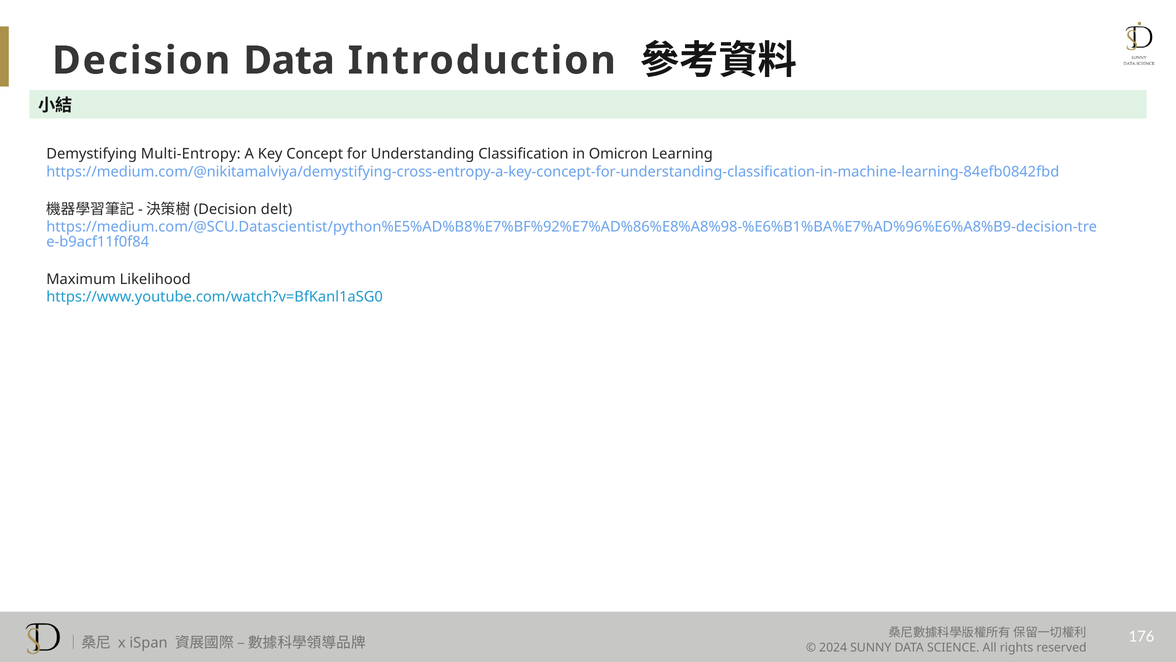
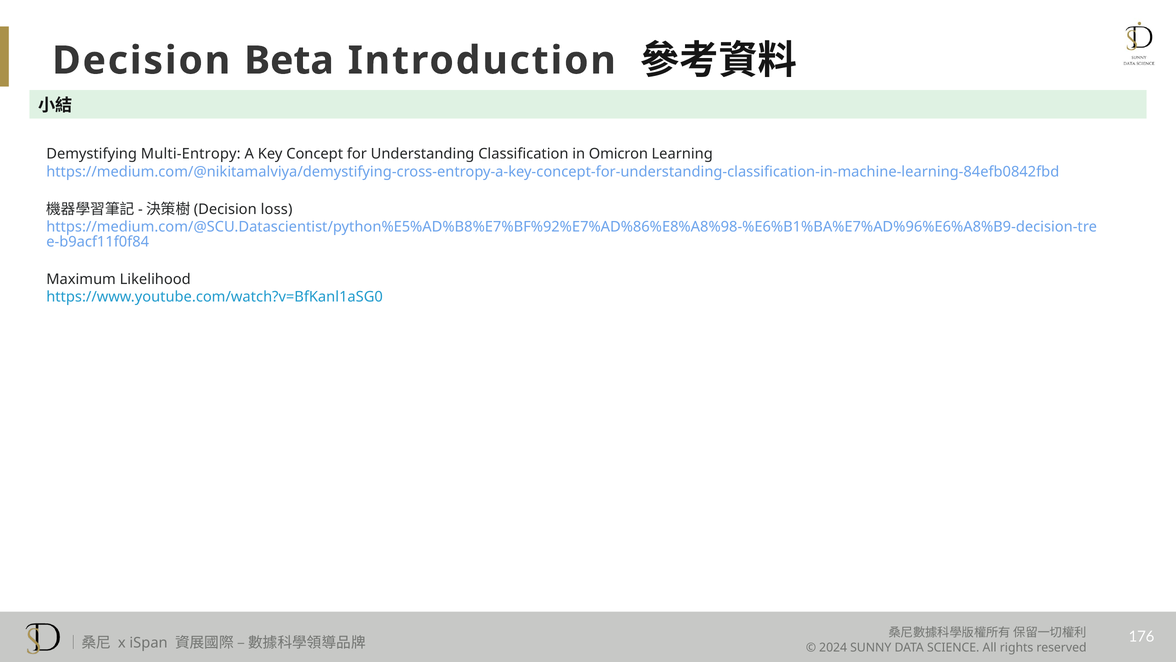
Decision Data: Data -> Beta (289, 61)
delt: delt -> loss (277, 209)
